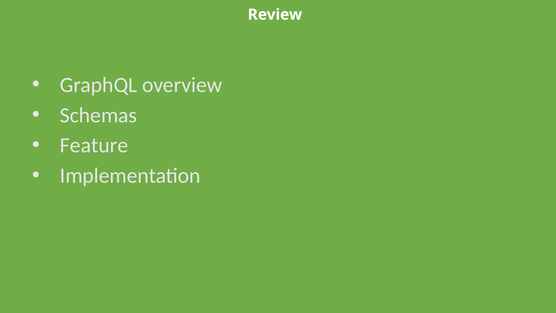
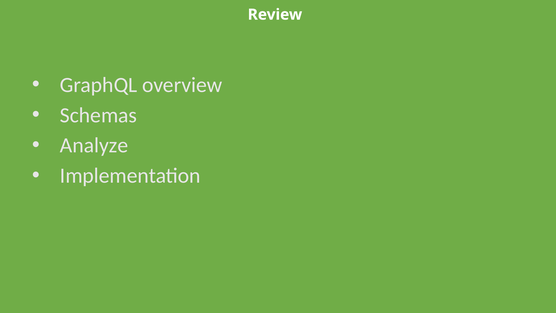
Feature: Feature -> Analyze (94, 145)
